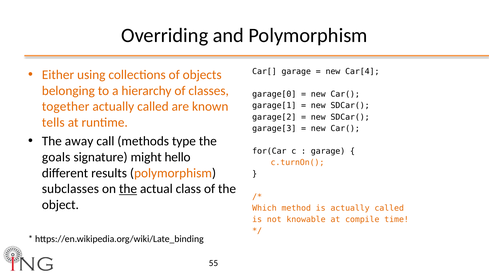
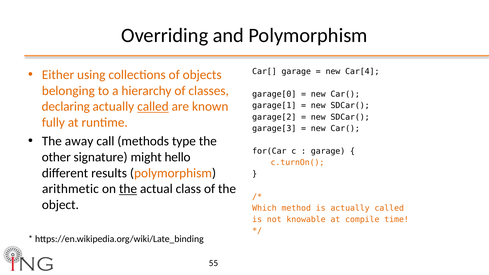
together: together -> declaring (66, 107)
called underline: none -> present (153, 107)
tells: tells -> fully (53, 123)
goals: goals -> other (56, 157)
subclasses: subclasses -> arithmetic (70, 189)
